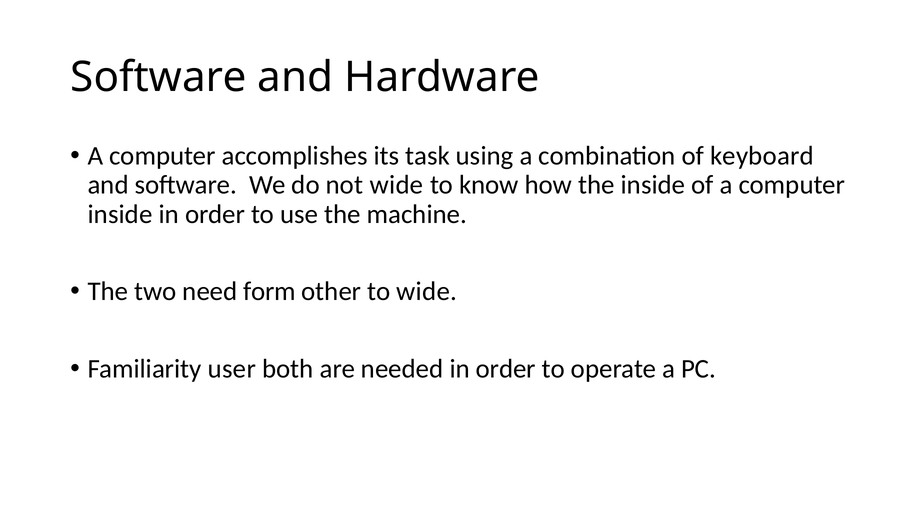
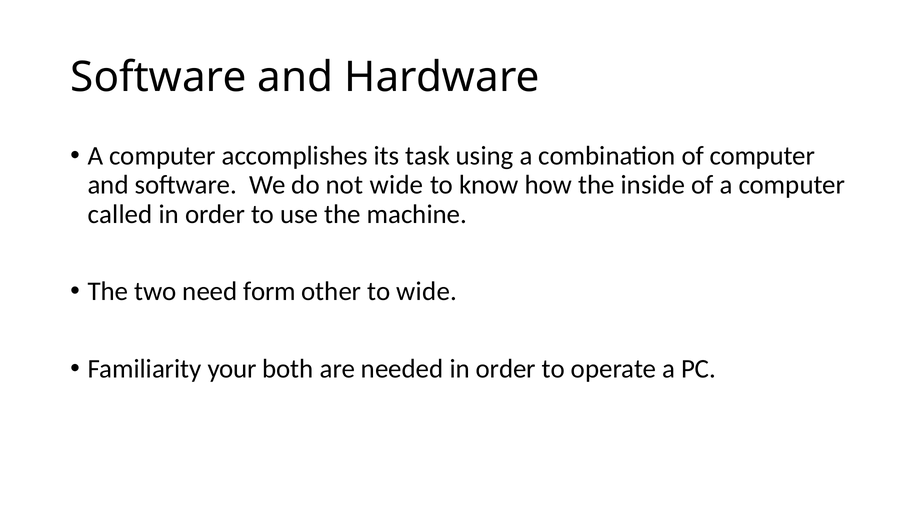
of keyboard: keyboard -> computer (762, 156)
inside: inside -> called (120, 214)
user: user -> your (232, 369)
